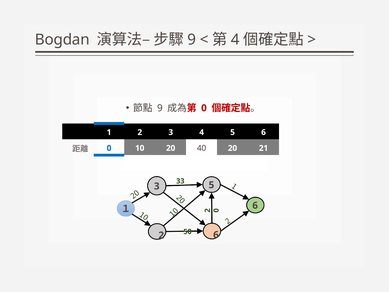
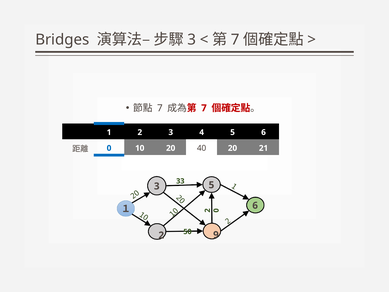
Bogdan: Bogdan -> Bridges (62, 40)
9: 9 -> 3 (192, 40)
4: 4 -> 7 (235, 40)
9: 9 -> 7 (160, 108)
0: 0 -> 7 (204, 108)
50 6: 6 -> 9 (216, 235)
